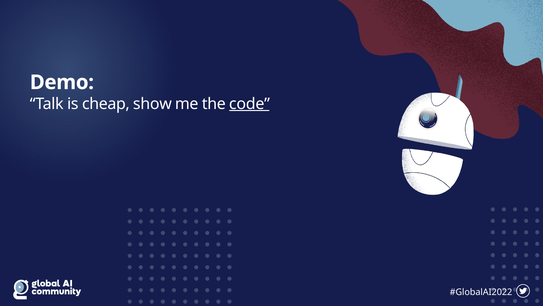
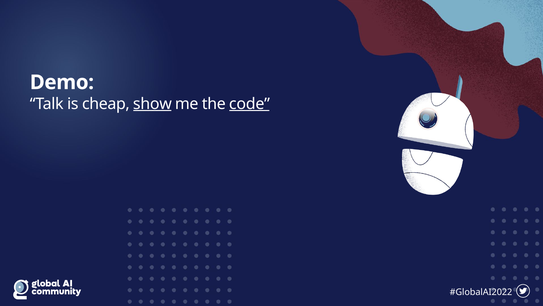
show underline: none -> present (152, 104)
